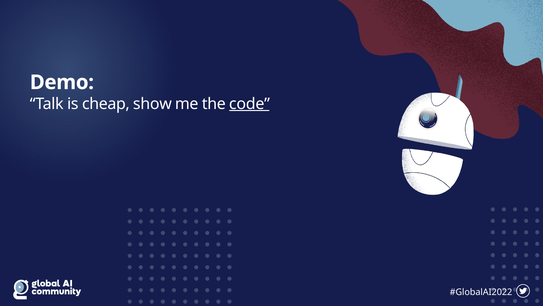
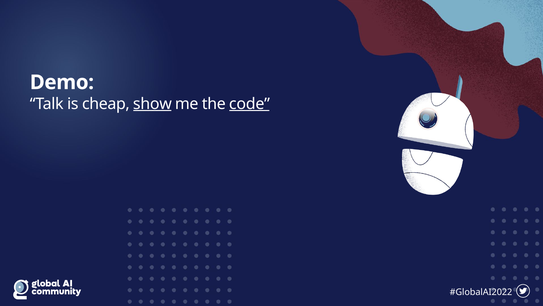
show underline: none -> present (152, 104)
